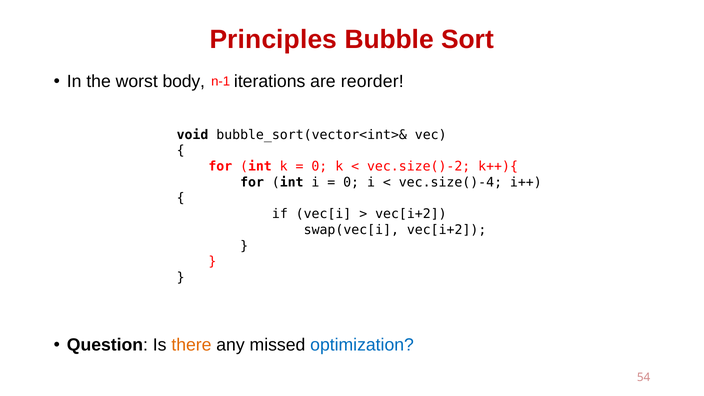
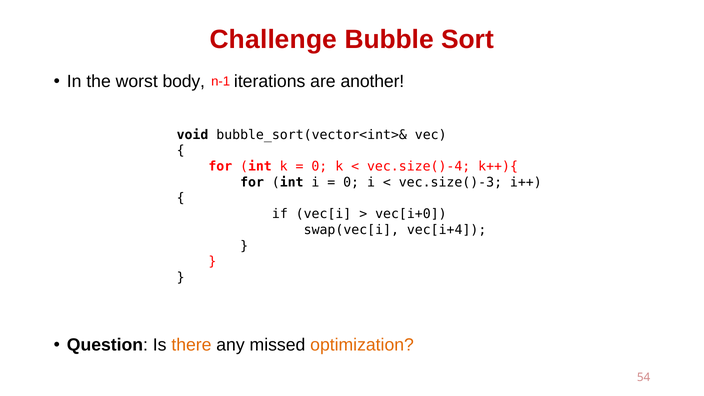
Principles: Principles -> Challenge (273, 39)
reorder: reorder -> another (372, 82)
vec.size()-2: vec.size()-2 -> vec.size()-4 (419, 166)
vec.size()-4: vec.size()-4 -> vec.size()-3 (450, 182)
vec[i+2: vec[i+2 -> vec[i+0 (411, 214)
swap(vec[i vec[i+2: vec[i+2 -> vec[i+4 (447, 230)
optimization colour: blue -> orange (362, 345)
